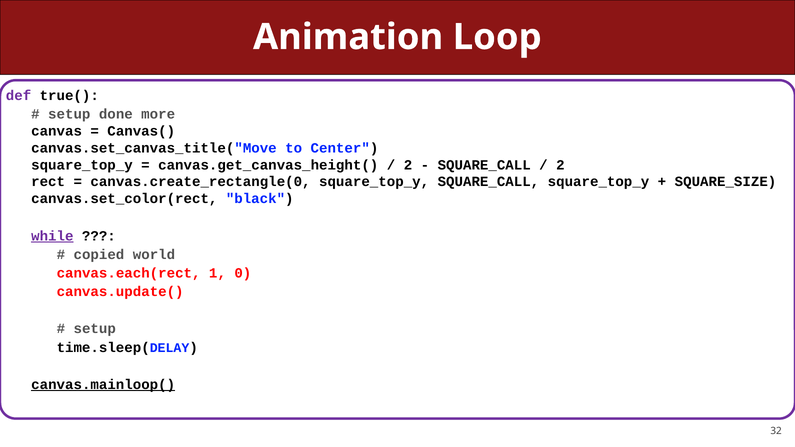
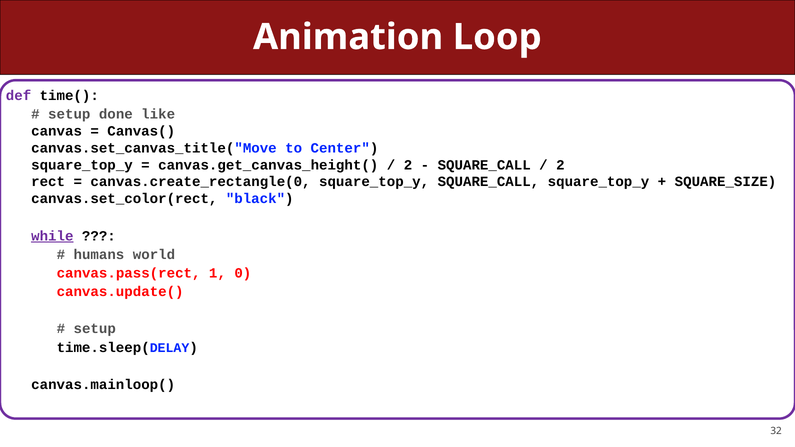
true(: true( -> time( (69, 96)
more: more -> like (158, 114)
copied: copied -> humans (99, 255)
canvas.each(rect: canvas.each(rect -> canvas.pass(rect (129, 273)
canvas.mainloop( underline: present -> none (103, 385)
